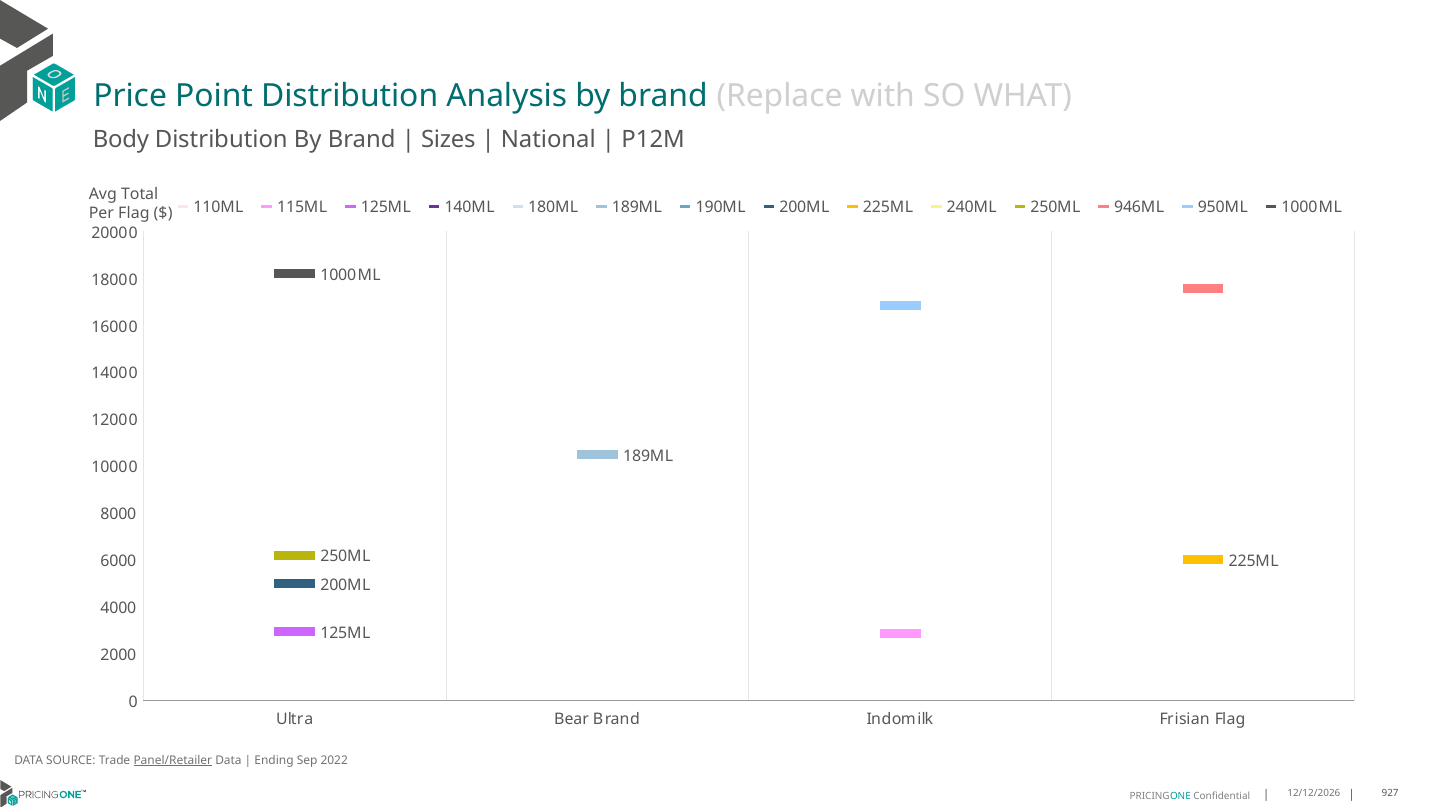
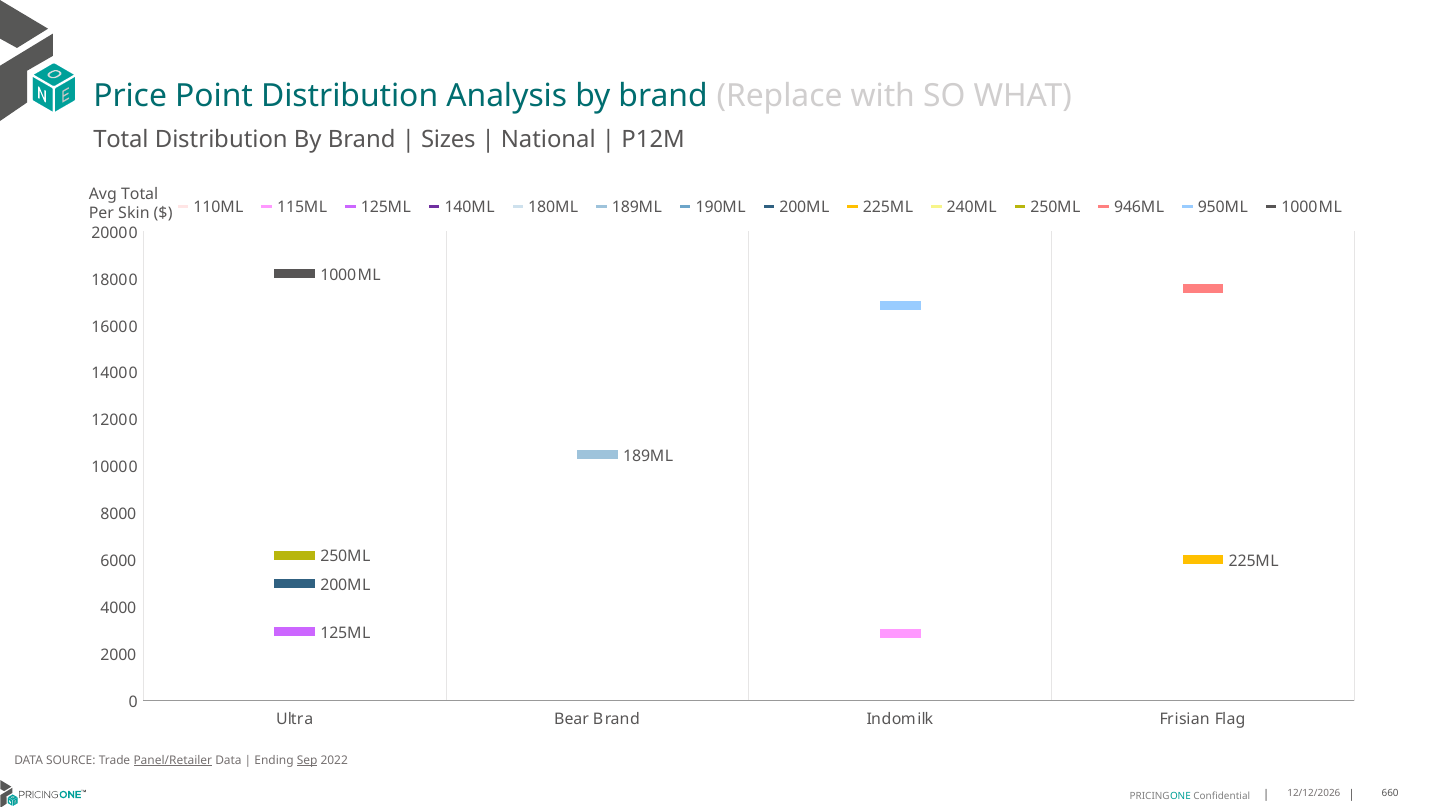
Body: Body -> Total (121, 140)
Per Flag: Flag -> Skin (134, 213)
Sep underline: none -> present (307, 760)
927: 927 -> 660 (1390, 793)
